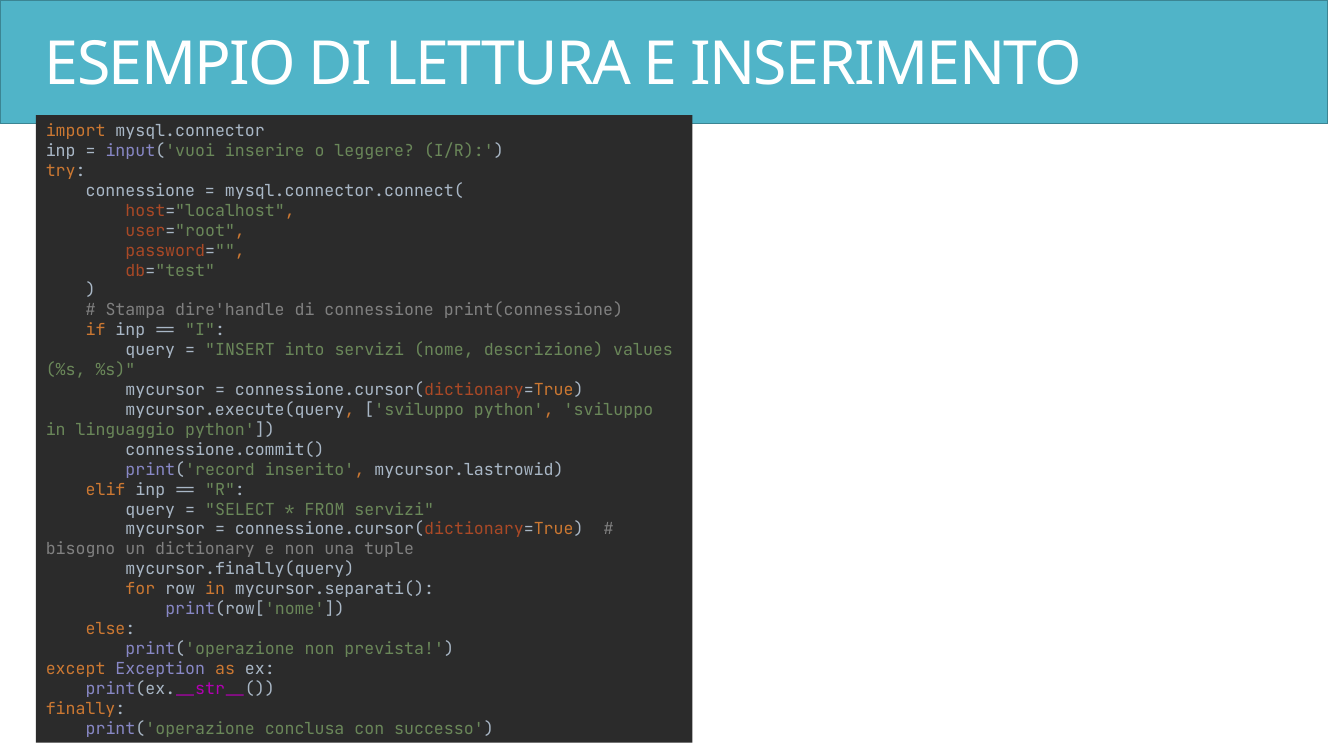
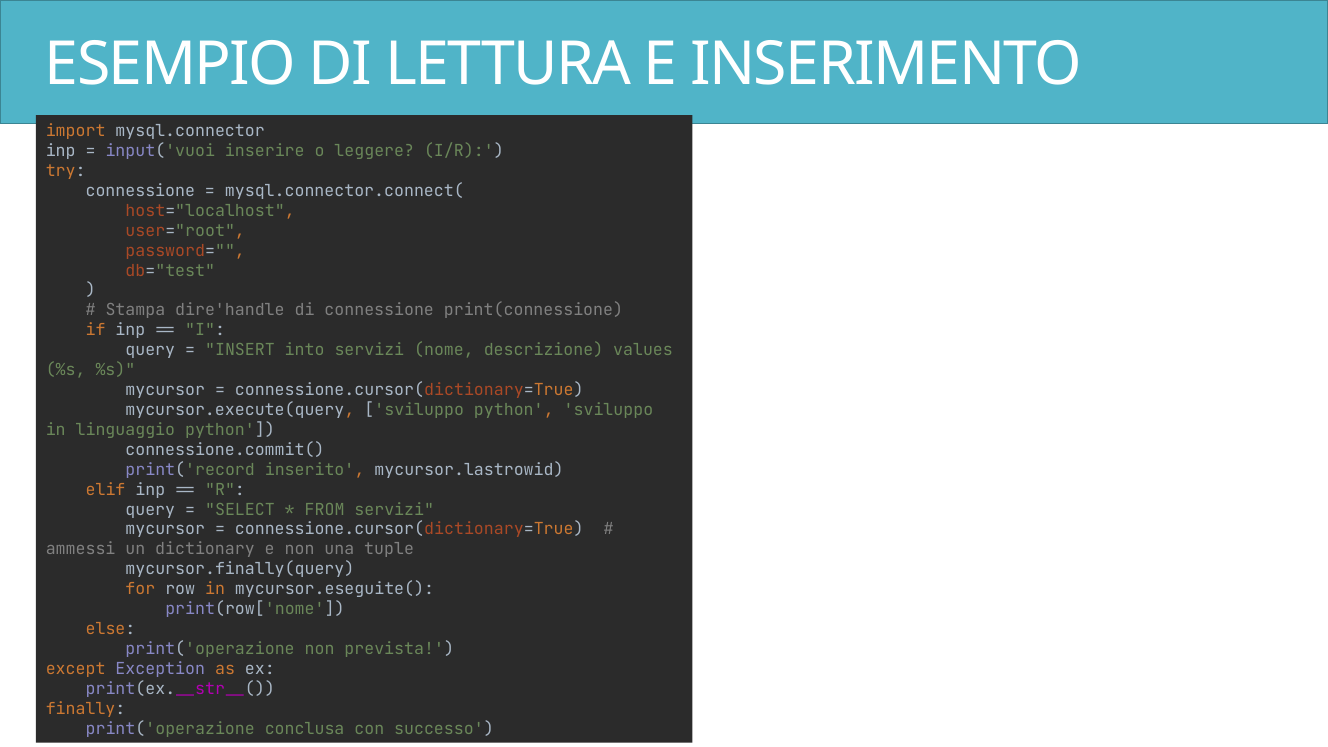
bisogno: bisogno -> ammessi (81, 549)
mycursor.separati(: mycursor.separati( -> mycursor.eseguite( (335, 589)
